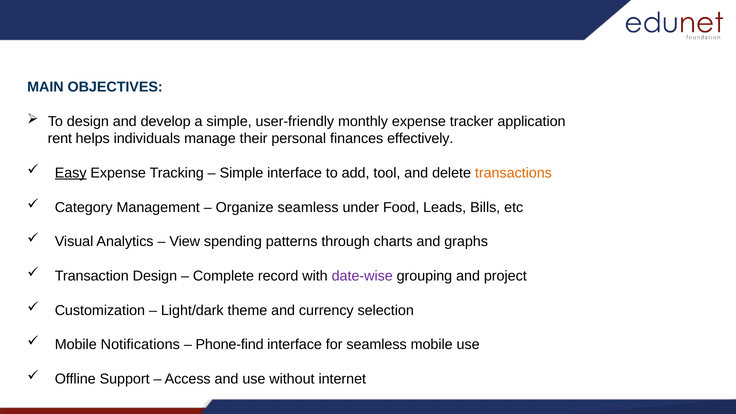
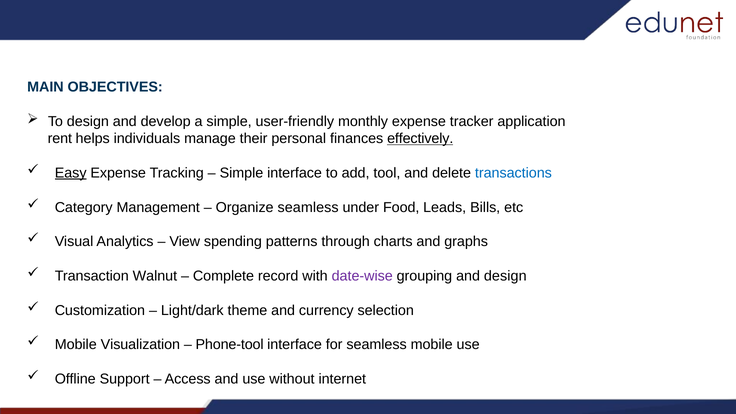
effectively underline: none -> present (420, 139)
transactions colour: orange -> blue (513, 173)
Transaction Design: Design -> Walnut (155, 276)
and project: project -> design (505, 276)
Notifications: Notifications -> Visualization (140, 345)
Phone-find: Phone-find -> Phone-tool (230, 345)
